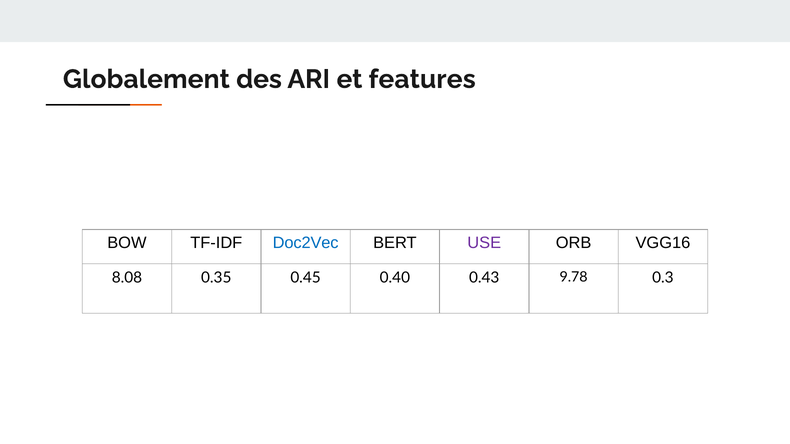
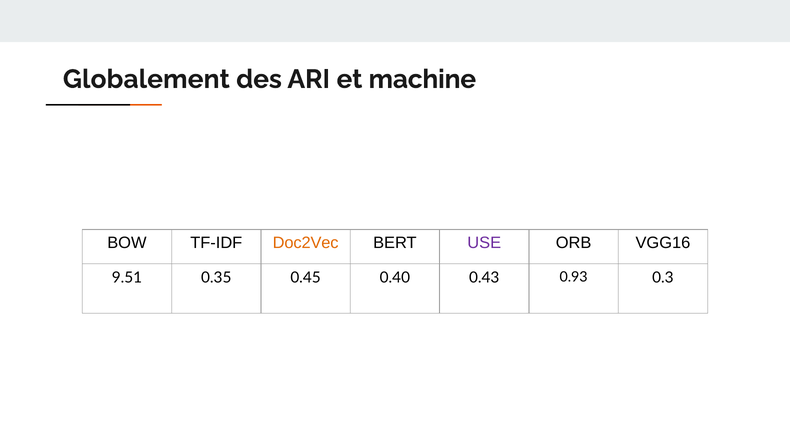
features: features -> machine (422, 79)
Doc2Vec colour: blue -> orange (306, 243)
8.08: 8.08 -> 9.51 (127, 278)
9.78: 9.78 -> 0.93 (574, 277)
